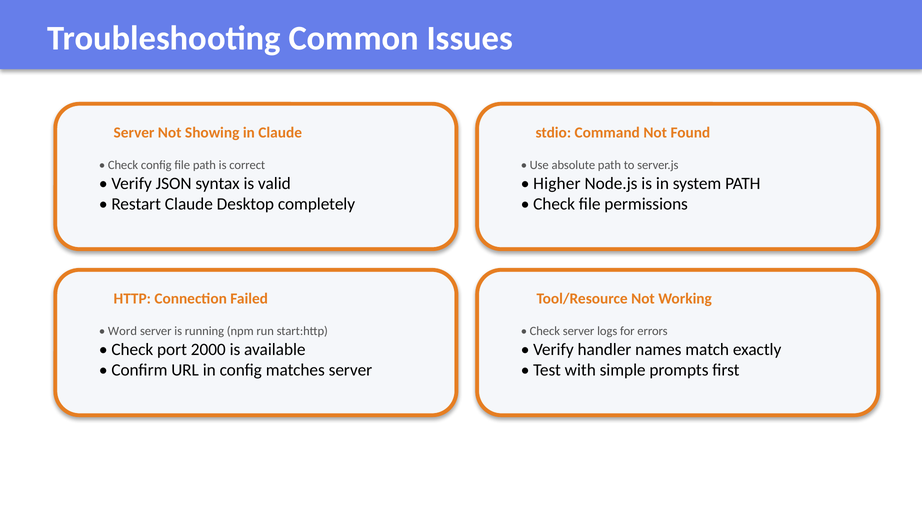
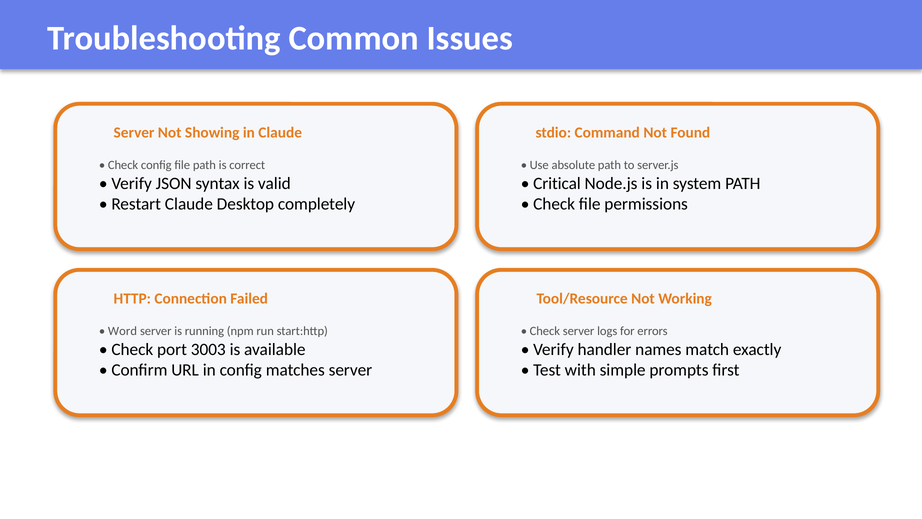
Higher: Higher -> Critical (557, 183)
2000: 2000 -> 3003 (208, 349)
